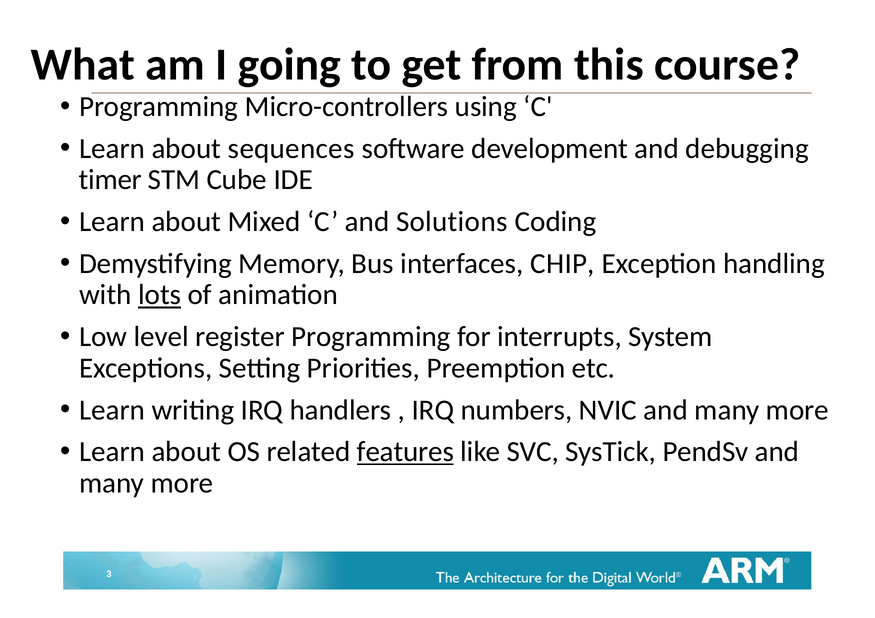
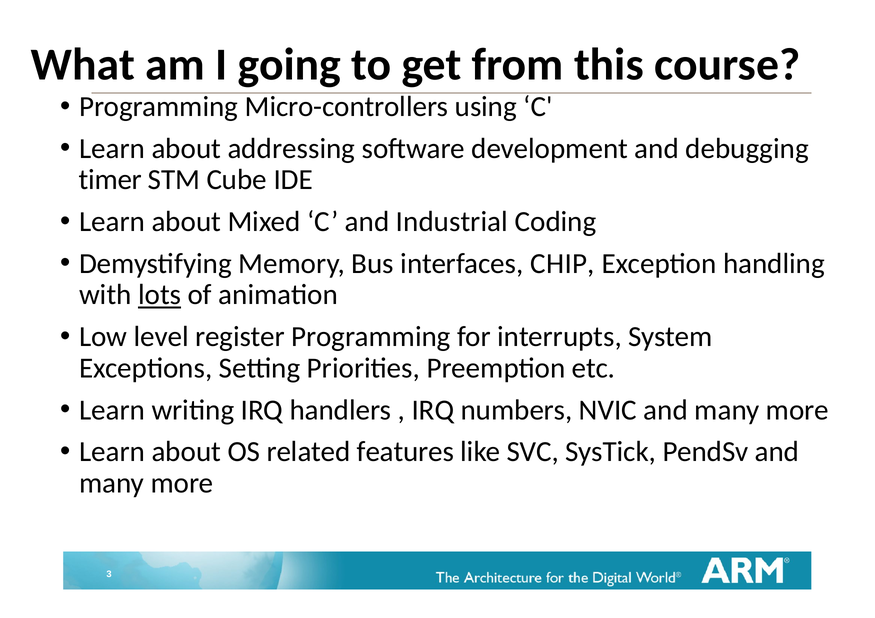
sequences: sequences -> addressing (291, 149)
Solutions: Solutions -> Industrial (452, 222)
features underline: present -> none (405, 452)
